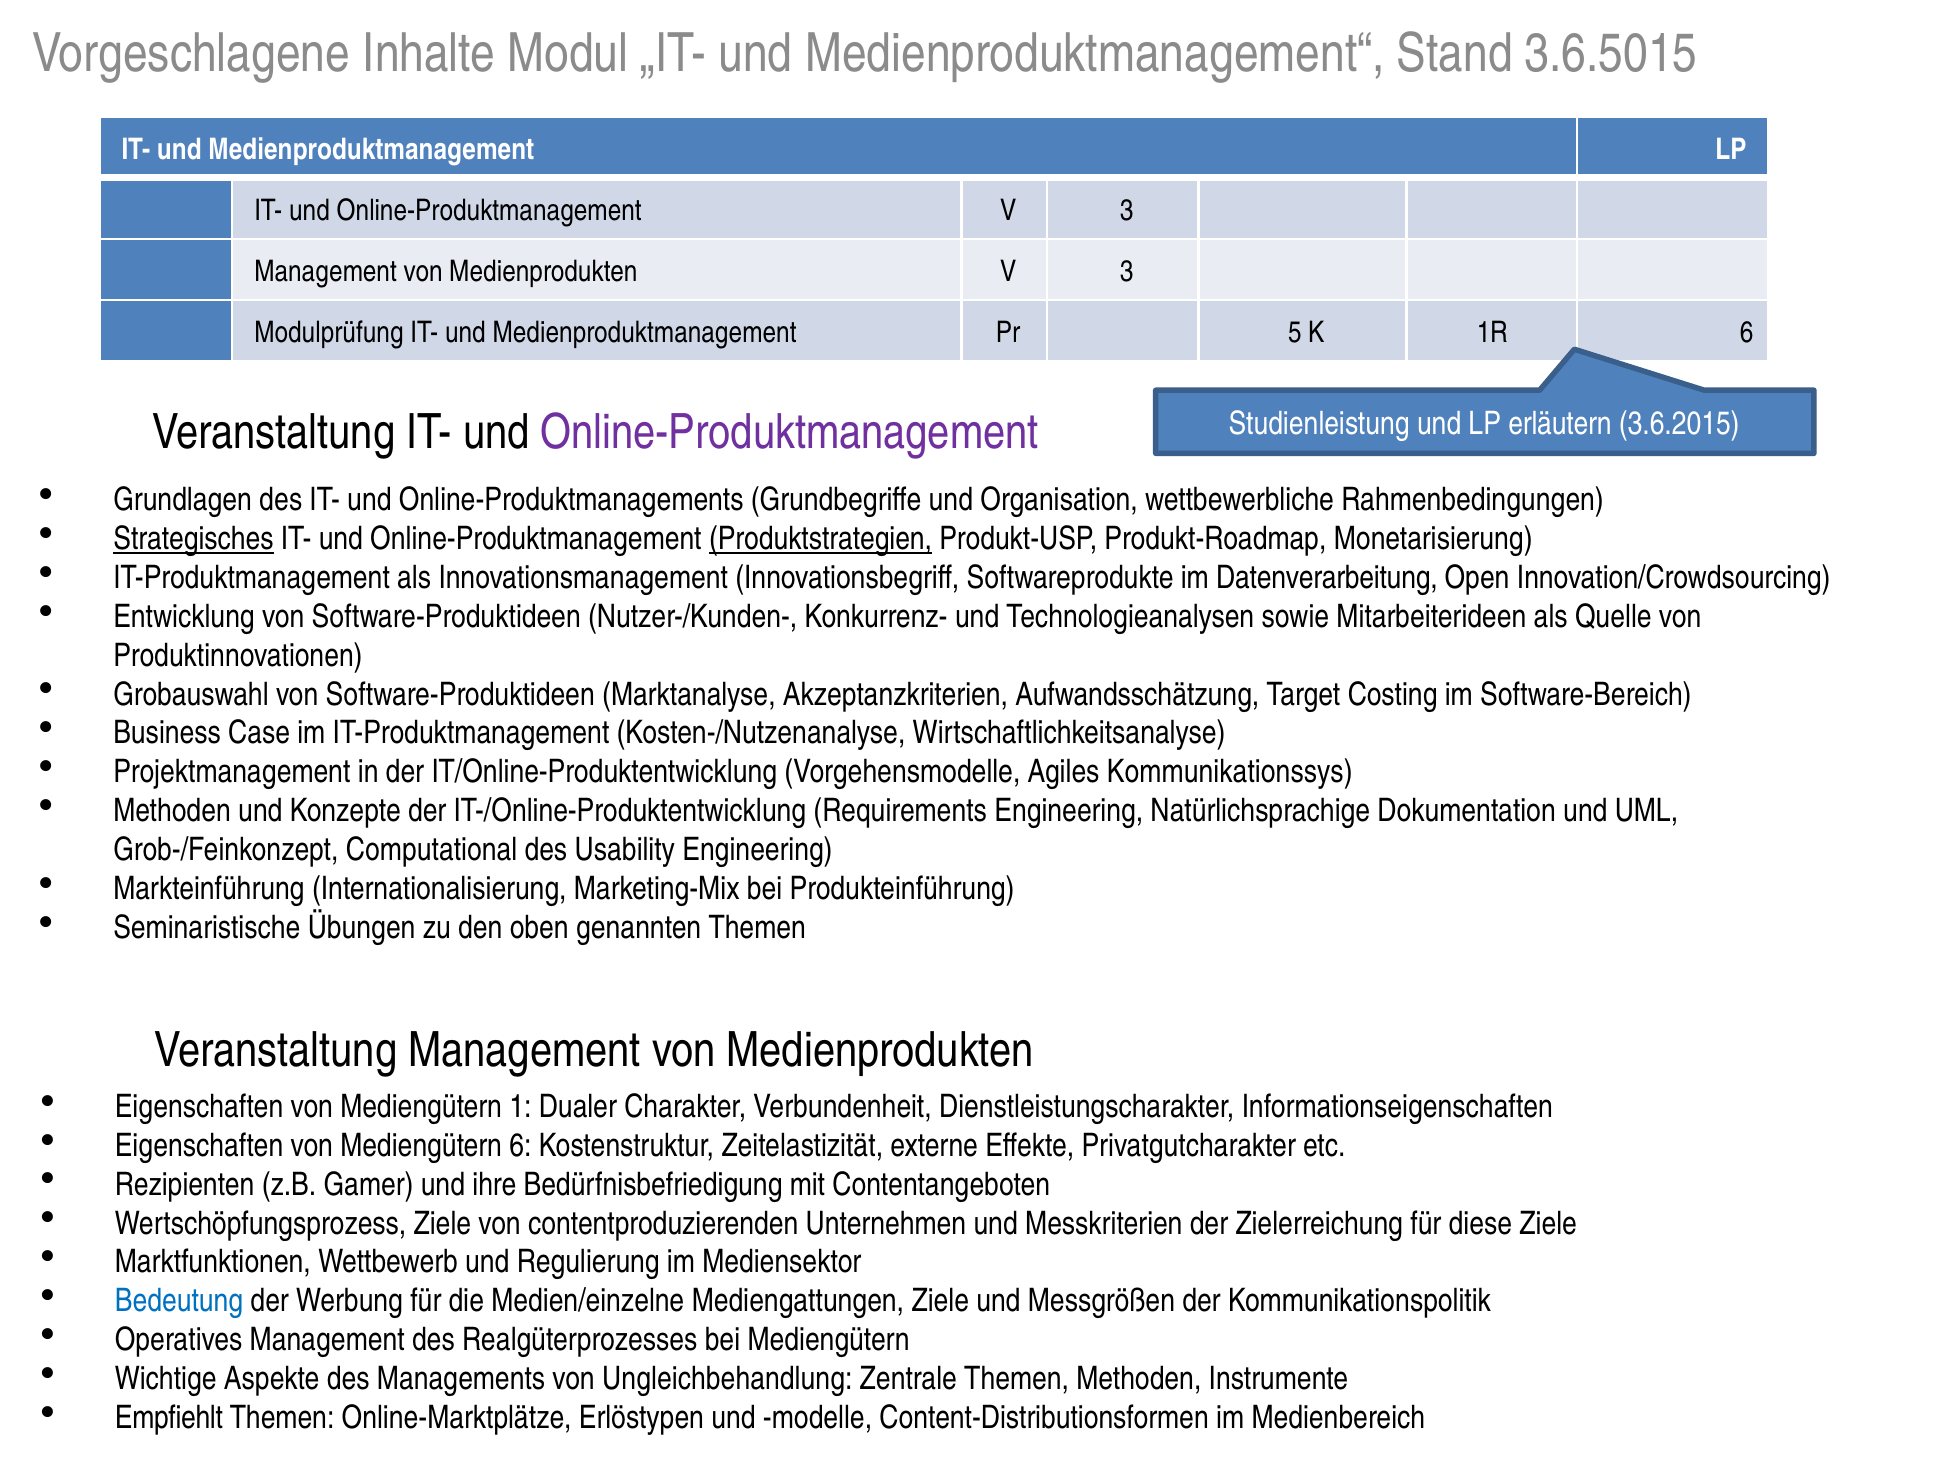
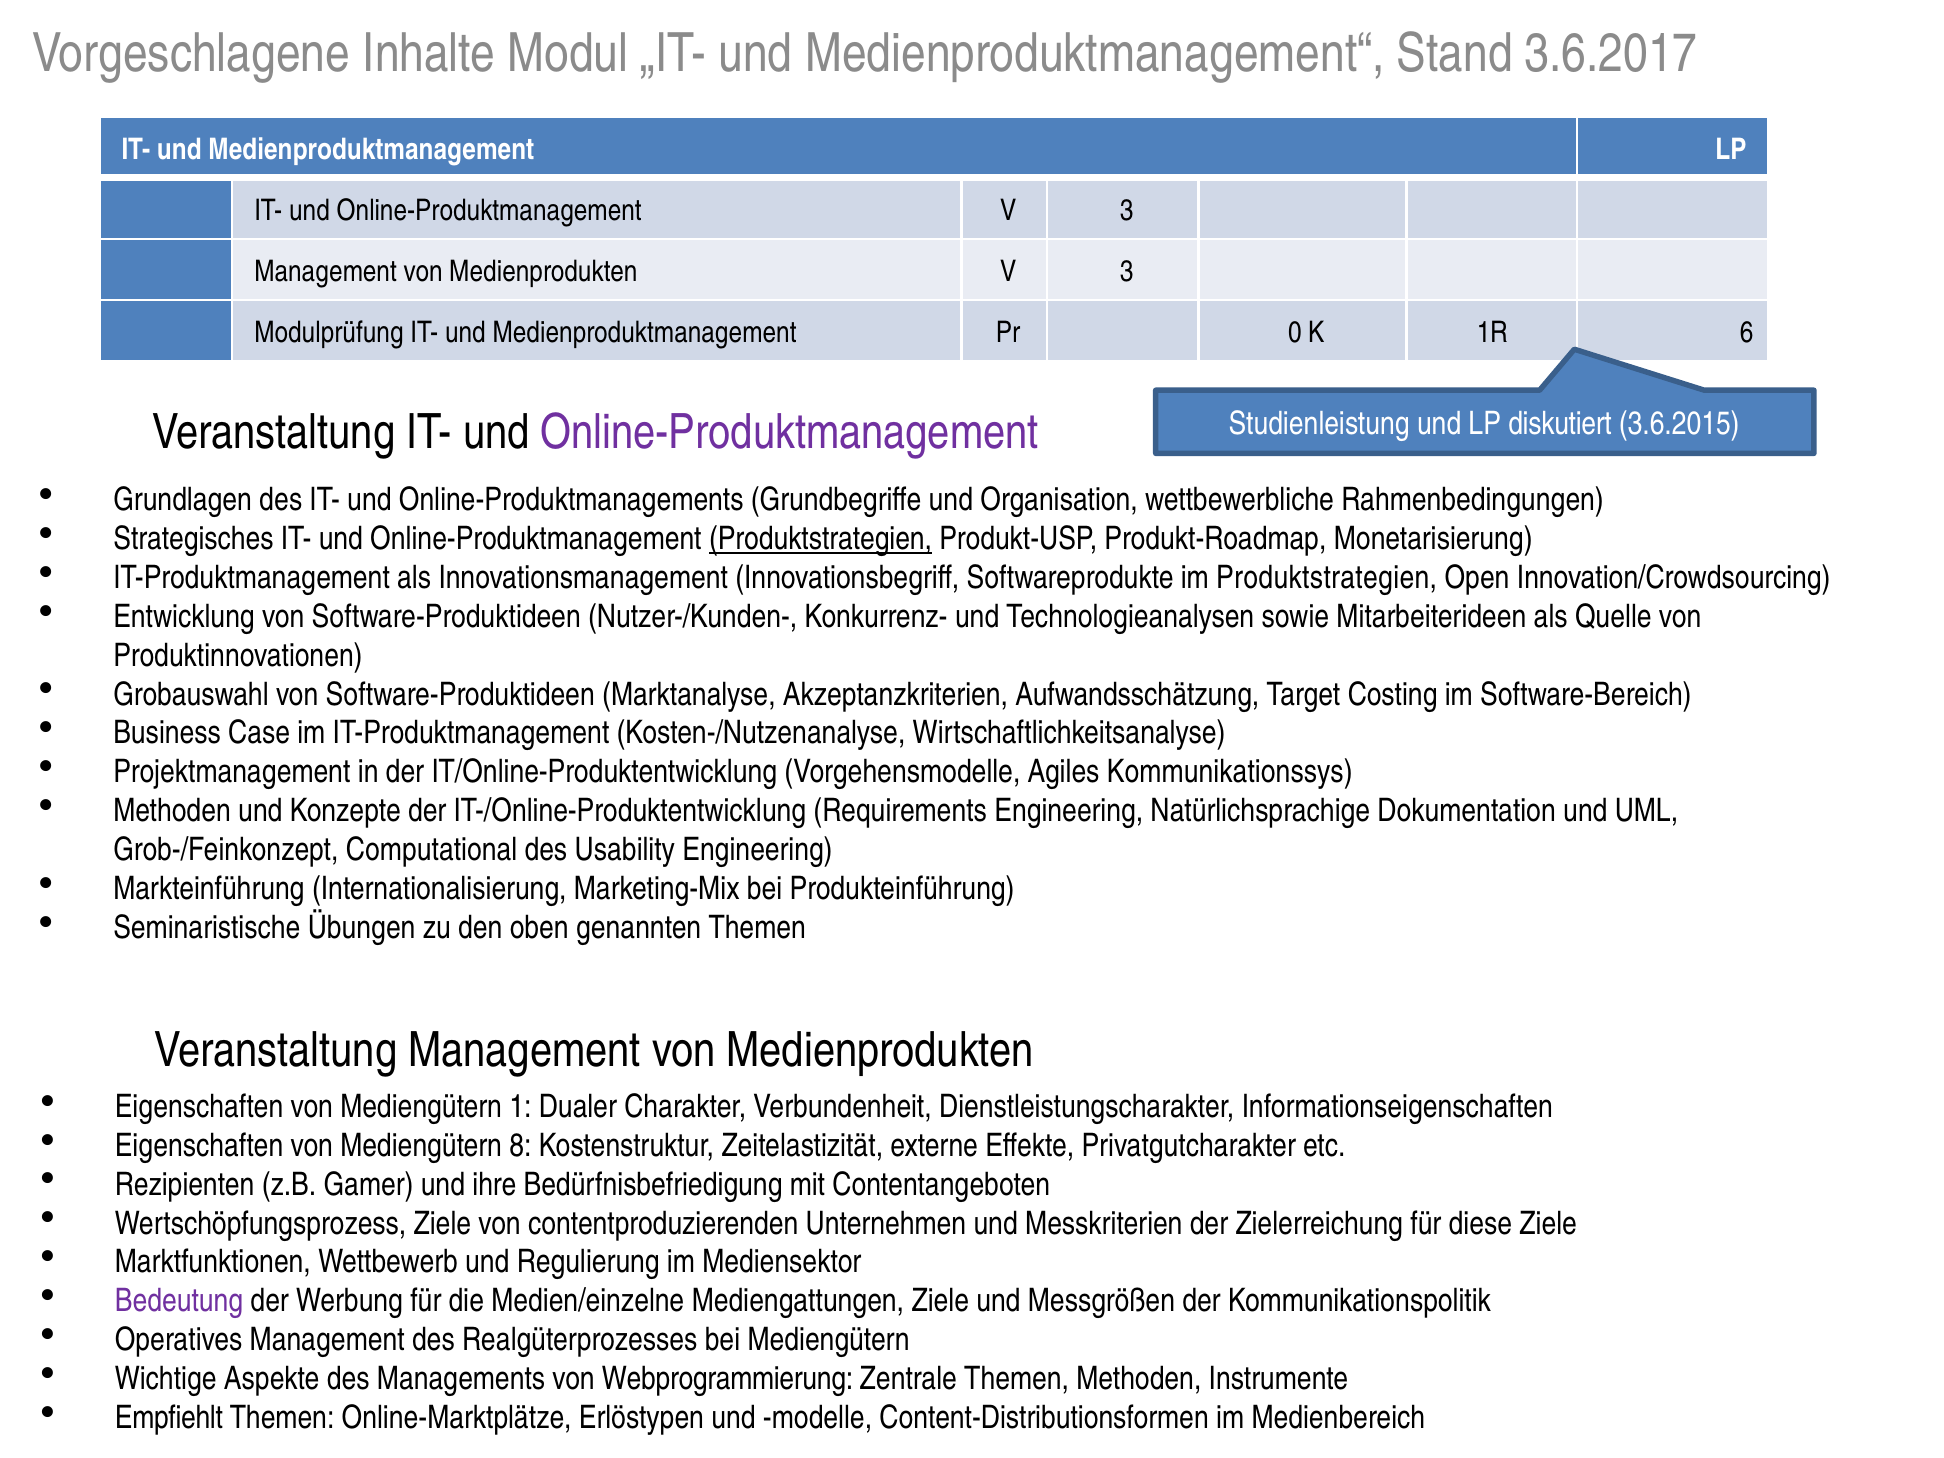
3.6.5015: 3.6.5015 -> 3.6.2017 (1611, 53)
5: 5 -> 0 (1295, 333)
erläutern: erläutern -> diskutiert (1560, 424)
Strategisches underline: present -> none (194, 539)
im Datenverarbeitung: Datenverarbeitung -> Produktstrategien (1327, 578)
Mediengütern 6: 6 -> 8 (521, 1146)
Bedeutung colour: blue -> purple (179, 1301)
Ungleichbehandlung: Ungleichbehandlung -> Webprogrammierung (728, 1379)
